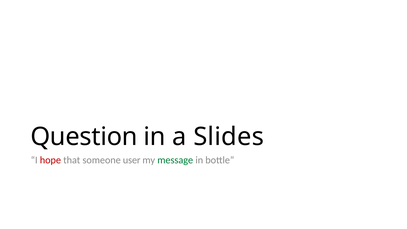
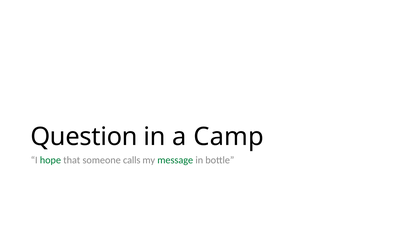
Slides: Slides -> Camp (229, 137)
hope colour: red -> green (50, 160)
user: user -> calls (132, 160)
